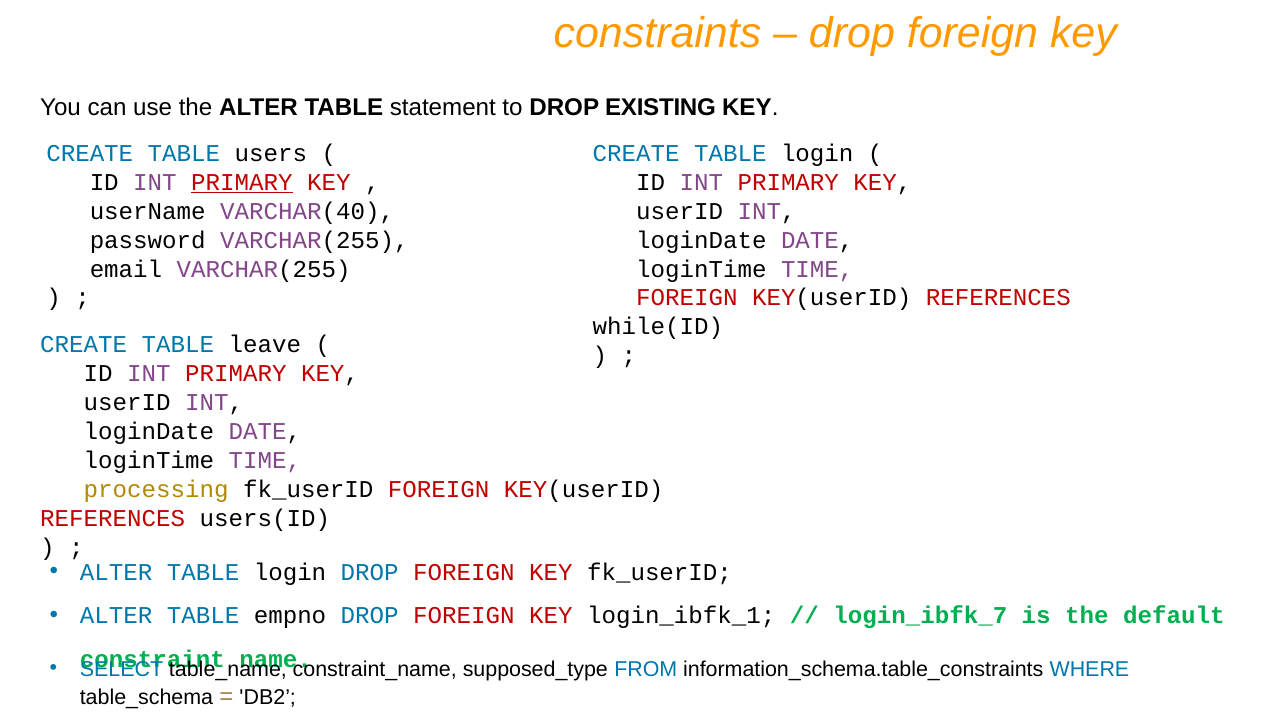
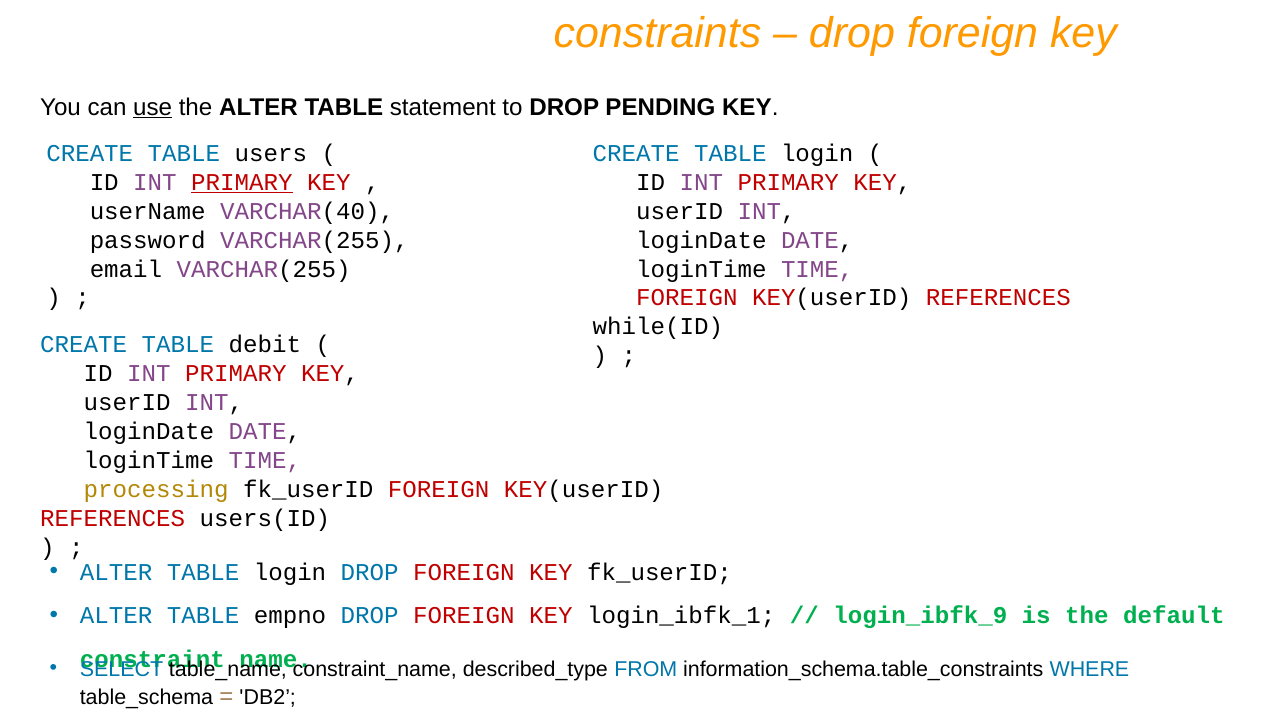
use underline: none -> present (153, 107)
EXISTING: EXISTING -> PENDING (660, 107)
leave: leave -> debit (265, 345)
login_ibfk_7: login_ibfk_7 -> login_ibfk_9 (920, 616)
supposed_type: supposed_type -> described_type (535, 670)
